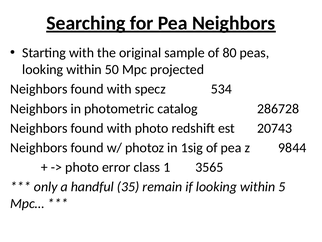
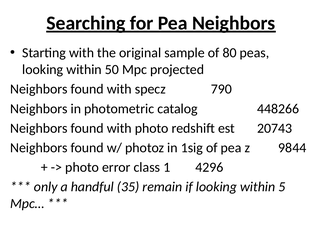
534: 534 -> 790 (221, 89)
286728: 286728 -> 448266 (278, 108)
3565: 3565 -> 4296 (209, 167)
